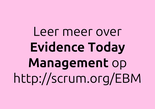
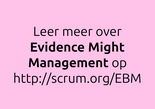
Today: Today -> Might (106, 47)
